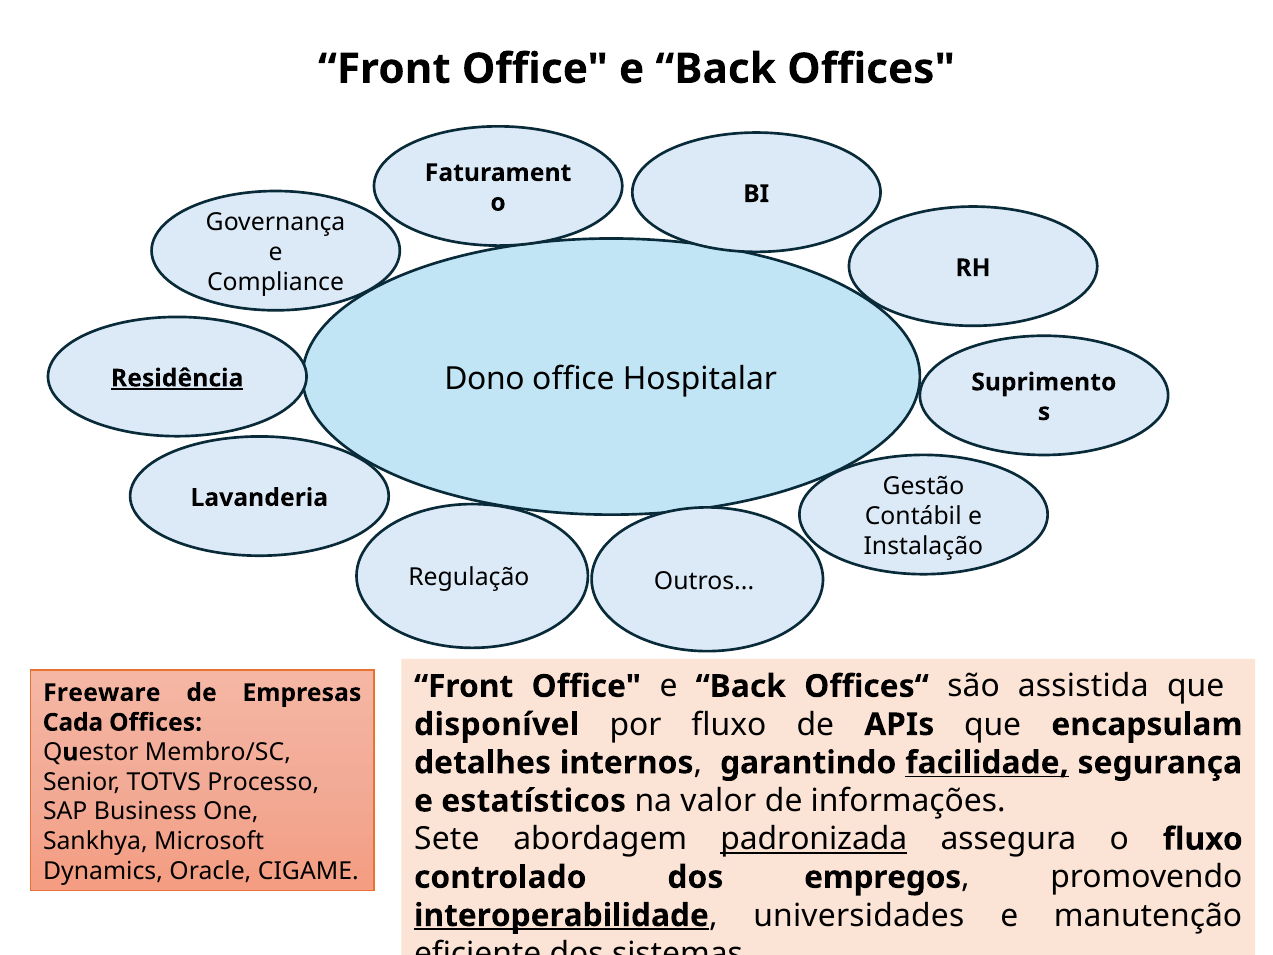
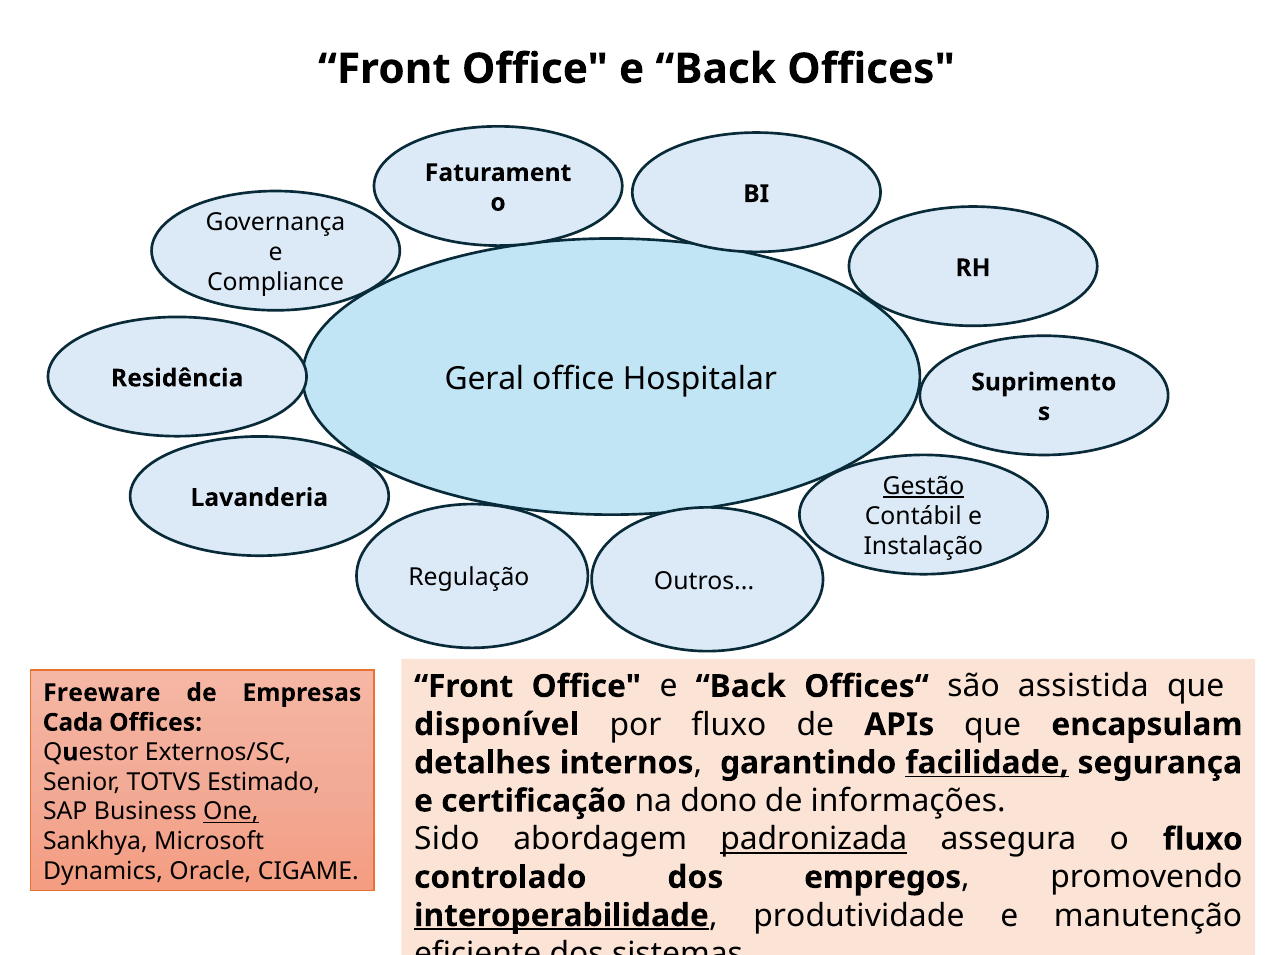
Dono: Dono -> Geral (484, 379)
Residência underline: present -> none (177, 378)
Gestão underline: none -> present (923, 486)
Membro/SC: Membro/SC -> Externos/SC (218, 752)
Processo: Processo -> Estimado (263, 782)
estatísticos: estatísticos -> certificação (534, 801)
valor: valor -> dono (719, 801)
One underline: none -> present (231, 812)
Sete: Sete -> Sido (447, 839)
universidades: universidades -> produtividade (859, 915)
